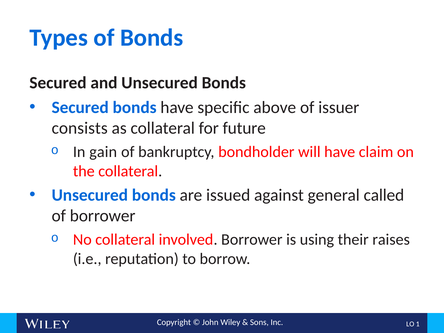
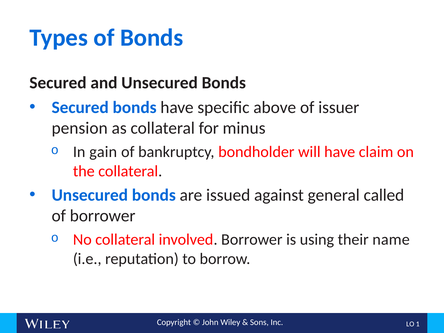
consists: consists -> pension (80, 128)
future: future -> minus (244, 128)
raises: raises -> name (391, 240)
